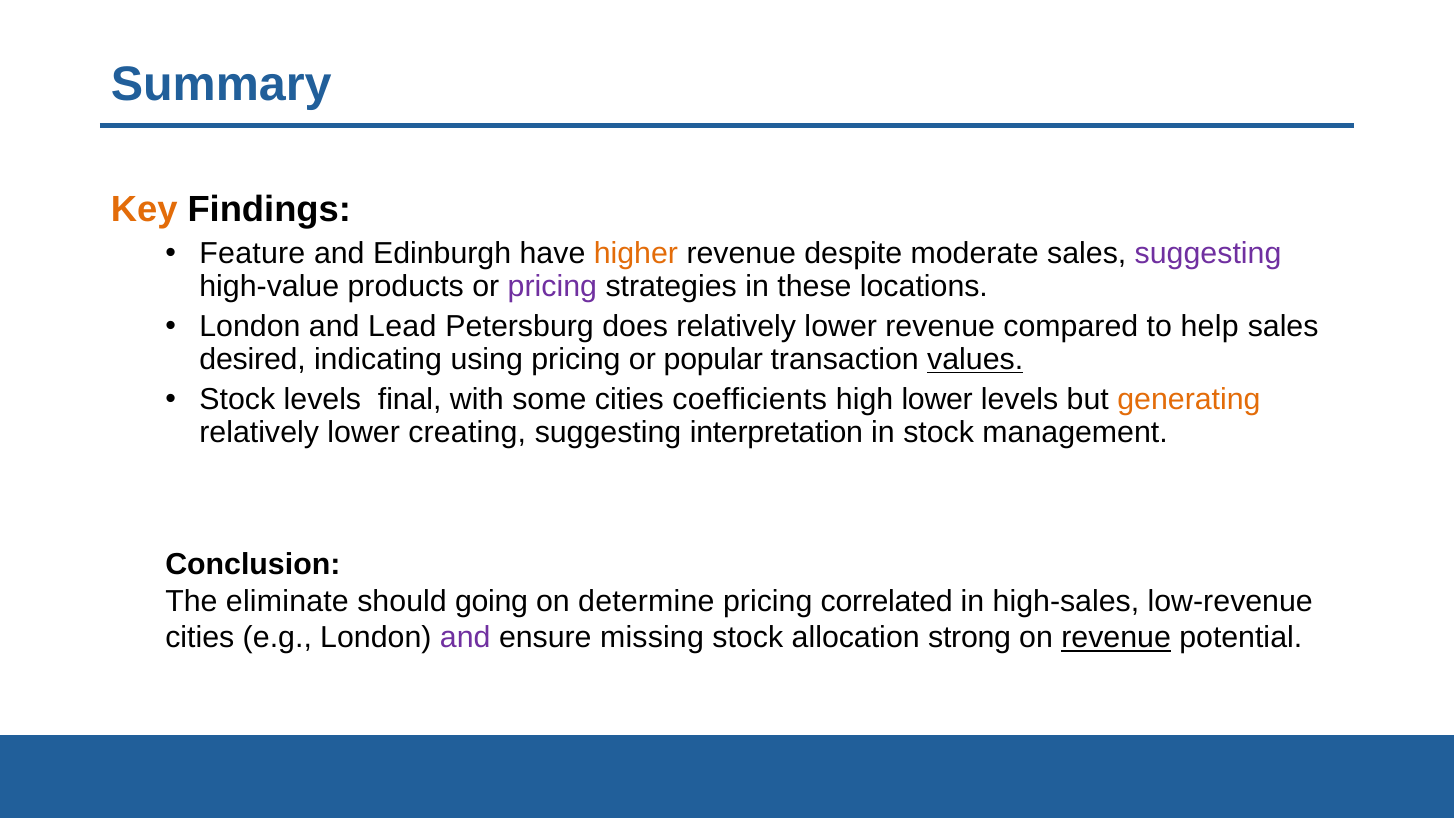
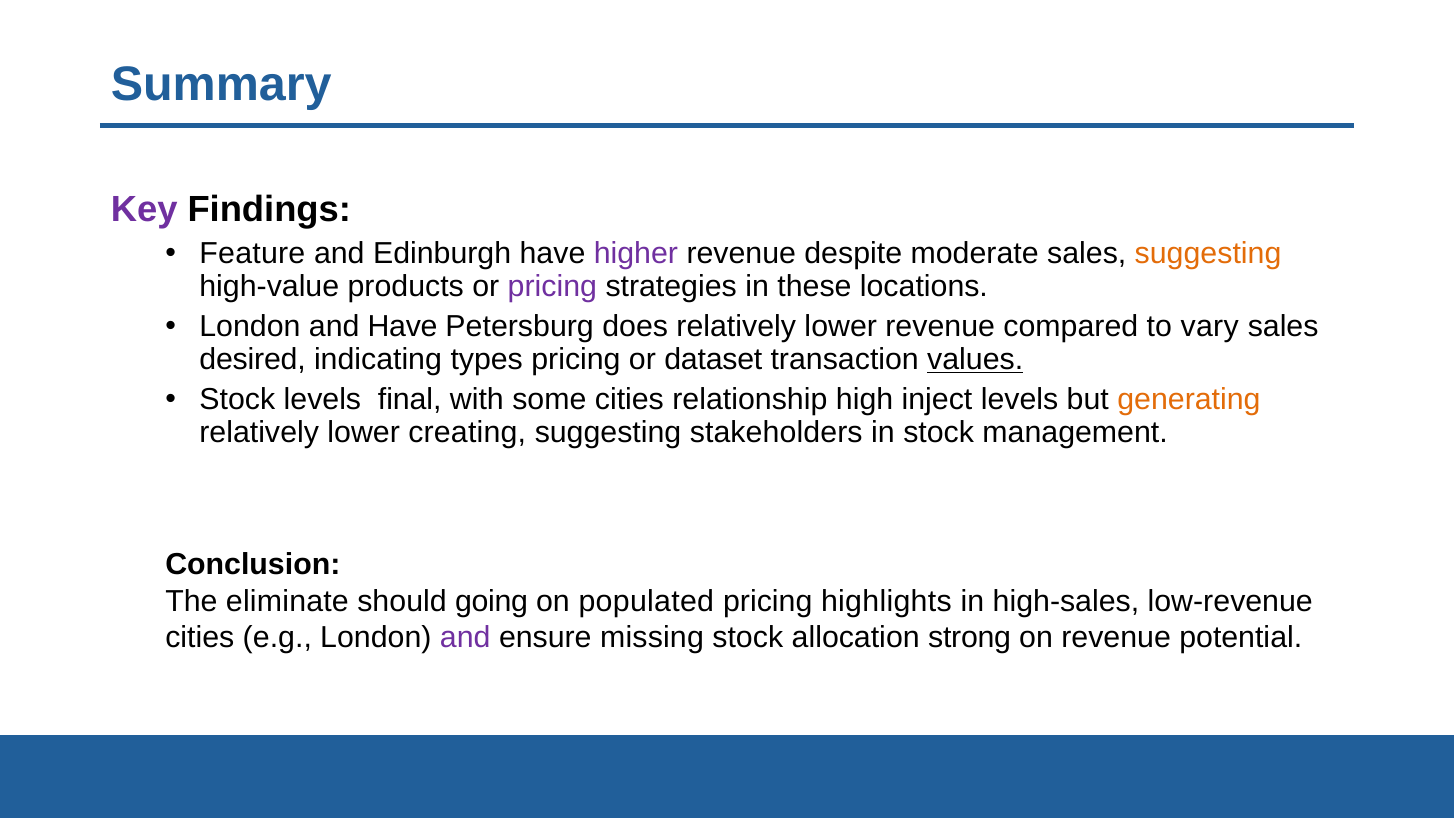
Key colour: orange -> purple (144, 210)
higher colour: orange -> purple (636, 254)
suggesting colour: purple -> orange (1208, 254)
and Lead: Lead -> Have (403, 327)
help: help -> vary (1210, 327)
using: using -> types (487, 359)
popular: popular -> dataset (713, 359)
coefficients: coefficients -> relationship (750, 400)
high lower: lower -> inject (937, 400)
interpretation: interpretation -> stakeholders (776, 432)
determine: determine -> populated (646, 601)
correlated: correlated -> highlights (886, 601)
revenue underline: present -> none (1116, 638)
